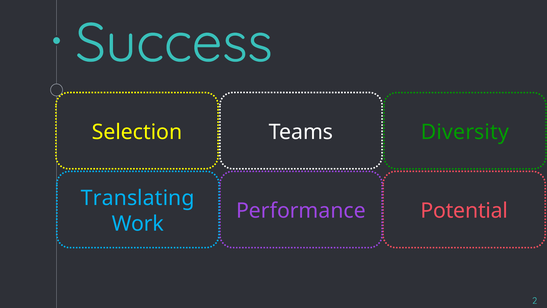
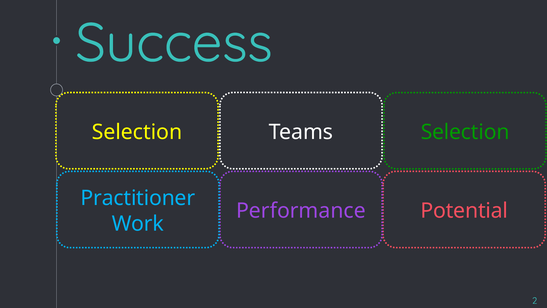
Teams Diversity: Diversity -> Selection (465, 132)
Translating: Translating -> Practitioner (138, 198)
